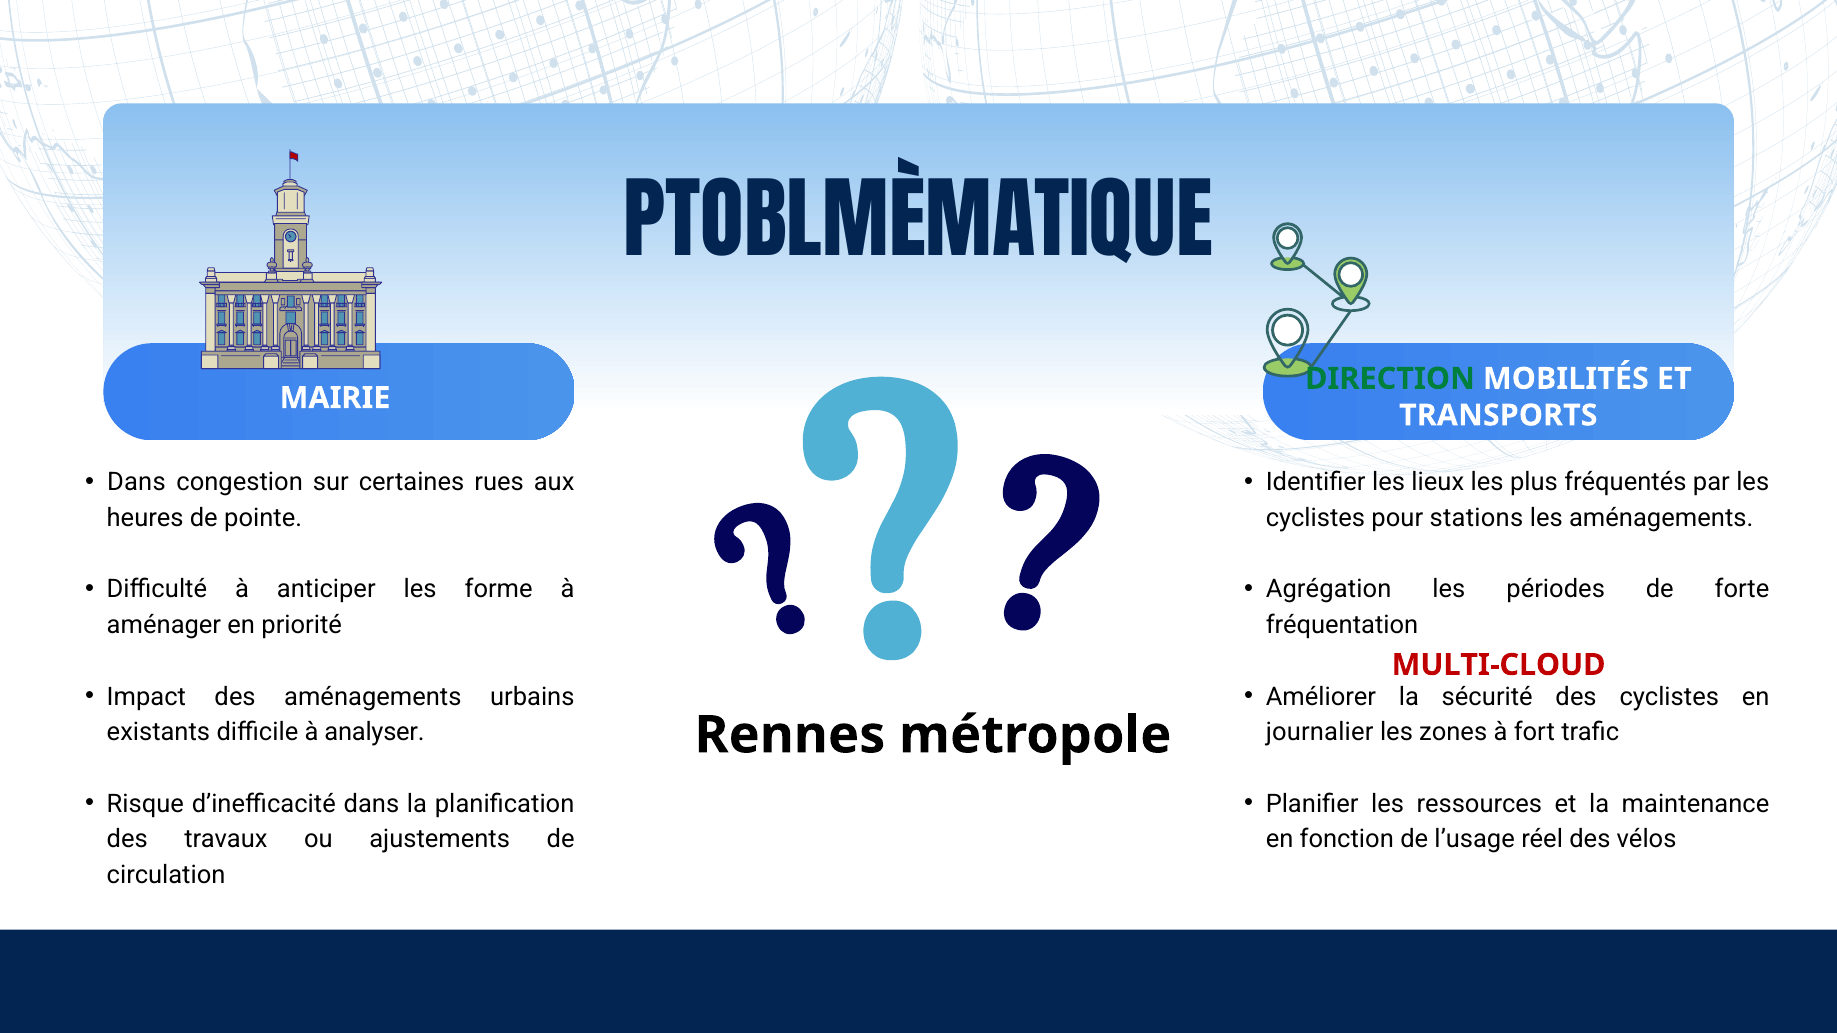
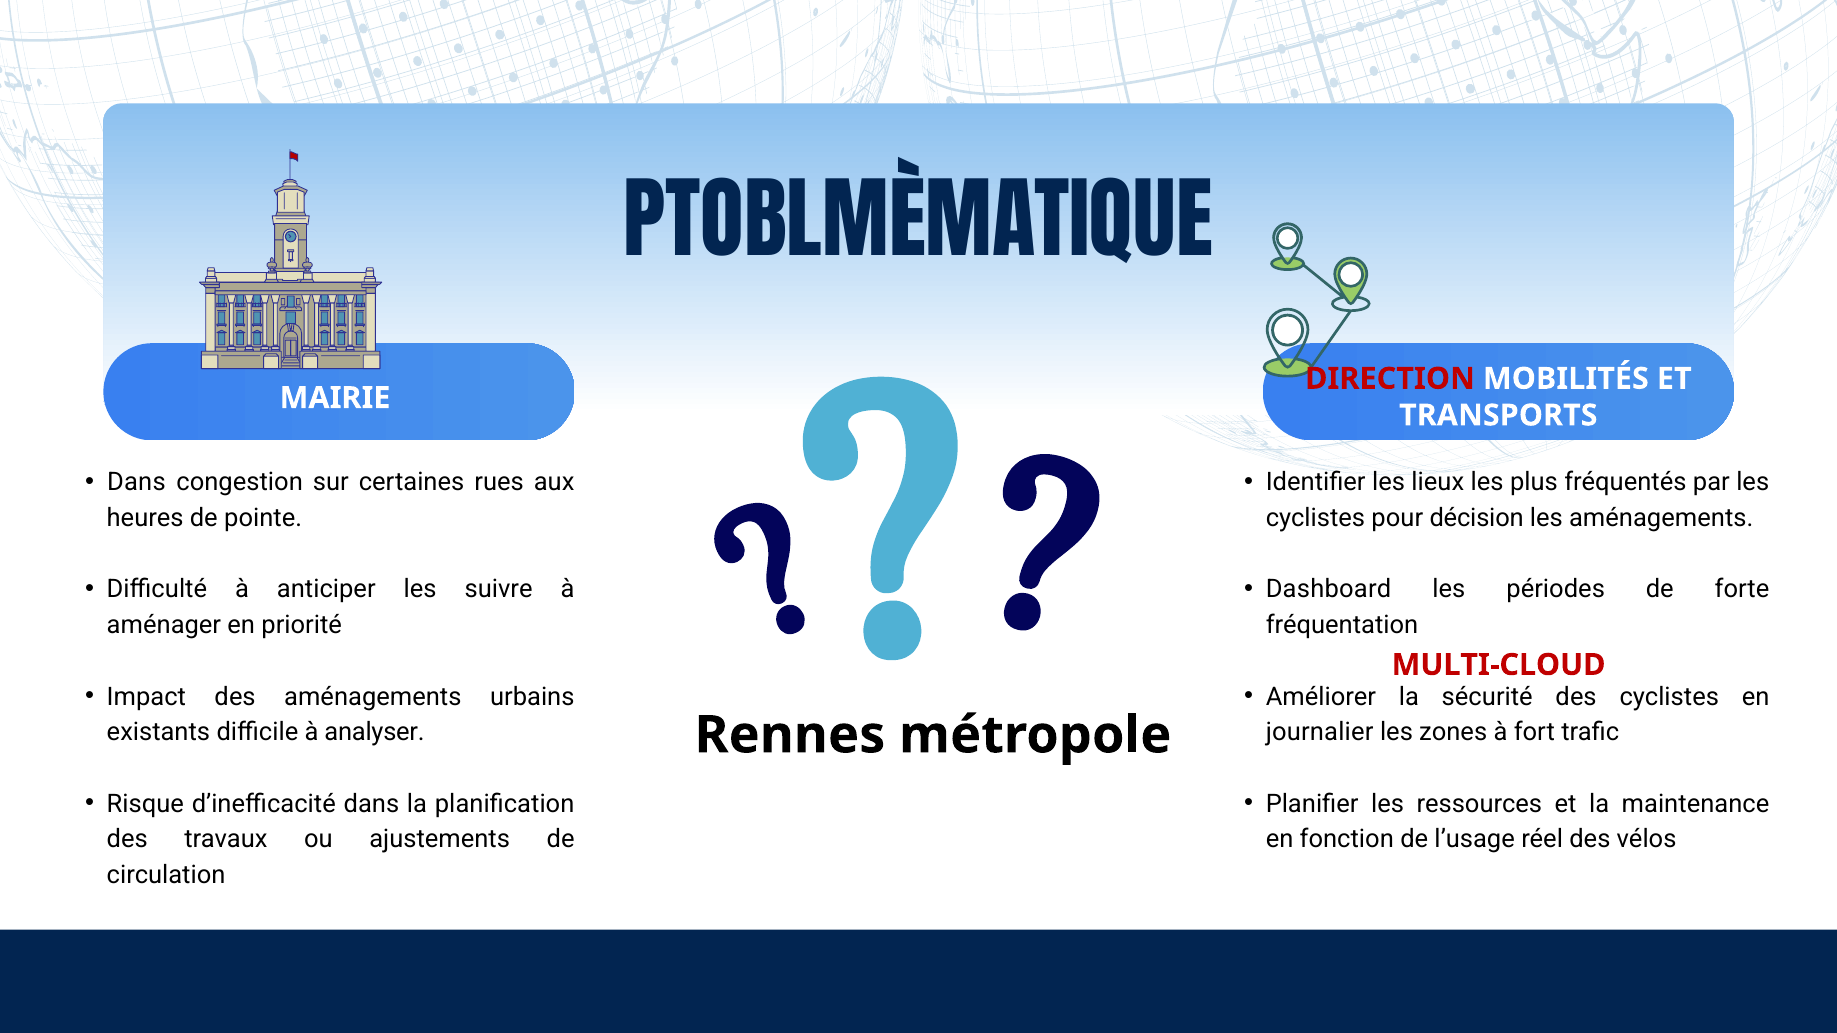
DIRECTION colour: green -> red (1390, 379)
stations: stations -> décision (1477, 518)
forme: forme -> suivre (499, 590)
Agrégation: Agrégation -> Dashboard (1329, 590)
